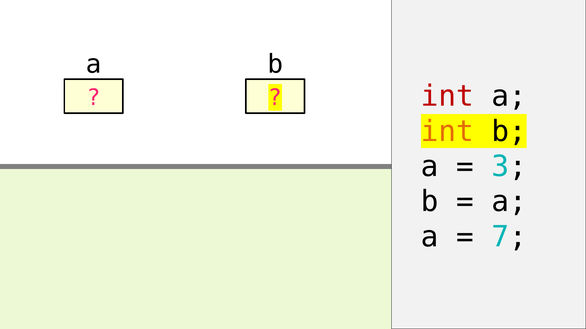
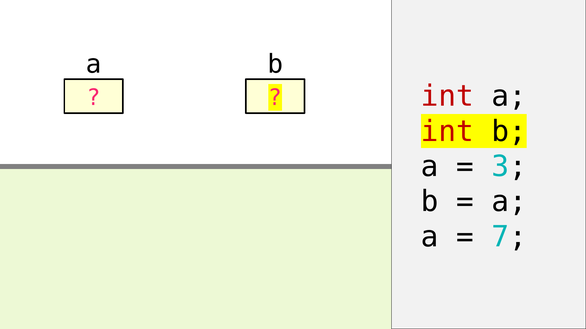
int colour: orange -> red (447, 132)
